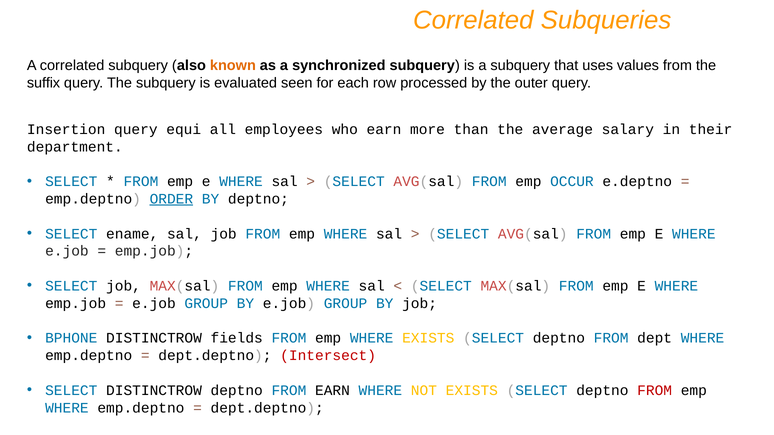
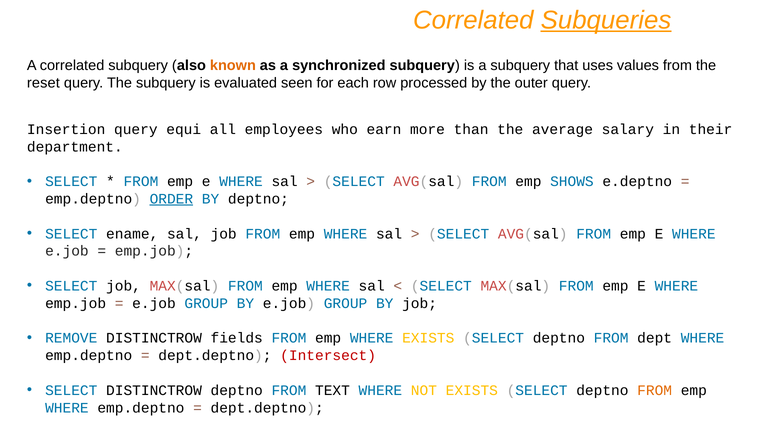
Subqueries underline: none -> present (606, 20)
suffix: suffix -> reset (43, 83)
OCCUR: OCCUR -> SHOWS (572, 182)
BPHONE: BPHONE -> REMOVE (71, 338)
FROM EARN: EARN -> TEXT (332, 391)
FROM colour: red -> orange (655, 391)
